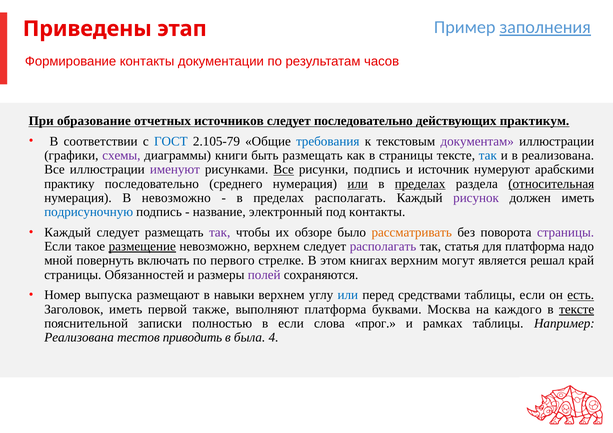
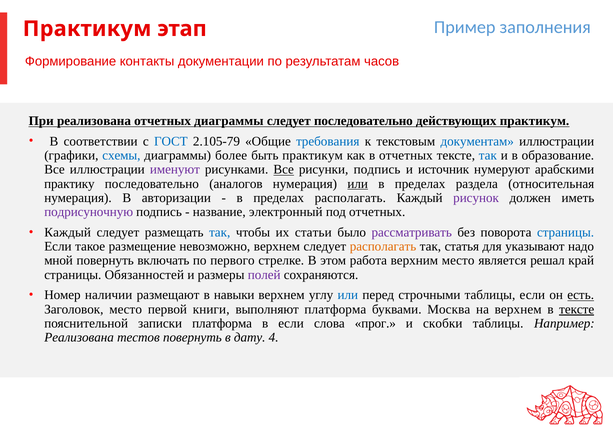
заполнения underline: present -> none (545, 27)
Приведены: Приведены -> Практикум (87, 29)
При образование: образование -> реализована (94, 121)
отчетных источников: источников -> диаграммы (229, 121)
документам colour: purple -> blue (477, 141)
схемы colour: purple -> blue (121, 156)
книги: книги -> более (231, 156)
быть размещать: размещать -> практикум (313, 156)
в страницы: страницы -> отчетных (406, 156)
в реализована: реализована -> образование (558, 156)
среднего: среднего -> аналогов (236, 184)
пределах underline: present -> none (420, 184)
относительная underline: present -> none (551, 184)
В невозможно: невозможно -> авторизации (176, 198)
подрисуночную colour: blue -> purple (89, 212)
под контакты: контакты -> отчетных (377, 212)
так colour: purple -> blue (220, 233)
обзоре: обзоре -> статьи (313, 233)
рассматривать colour: orange -> purple (412, 233)
страницы colour: purple -> blue (566, 233)
размещение underline: present -> none (142, 247)
располагать colour: purple -> orange (383, 247)
для платформа: платформа -> указывают (535, 247)
книгах: книгах -> работа (368, 261)
верхним могут: могут -> место (458, 261)
выпуска: выпуска -> наличии (109, 295)
средствами: средствами -> строчными (429, 295)
Заголовок иметь: иметь -> место (126, 310)
также: также -> книги (211, 310)
на каждого: каждого -> верхнем (518, 310)
записки полностью: полностью -> платформа (222, 324)
рамках: рамках -> скобки (443, 324)
тестов приводить: приводить -> повернуть (192, 338)
была: была -> дату (250, 338)
